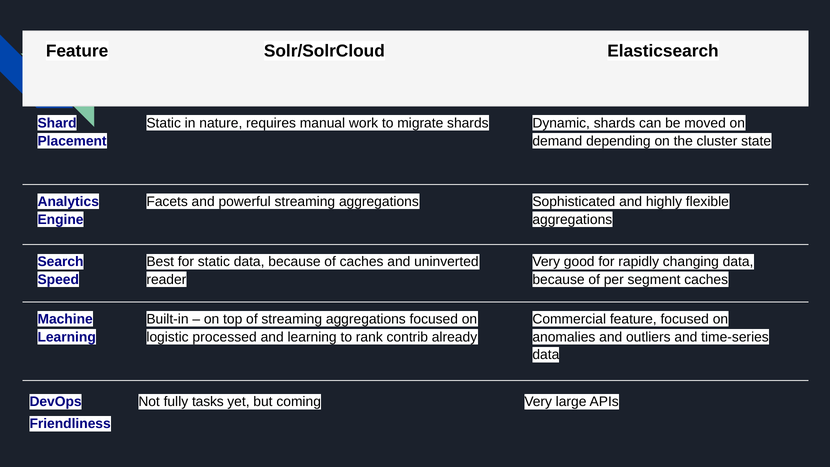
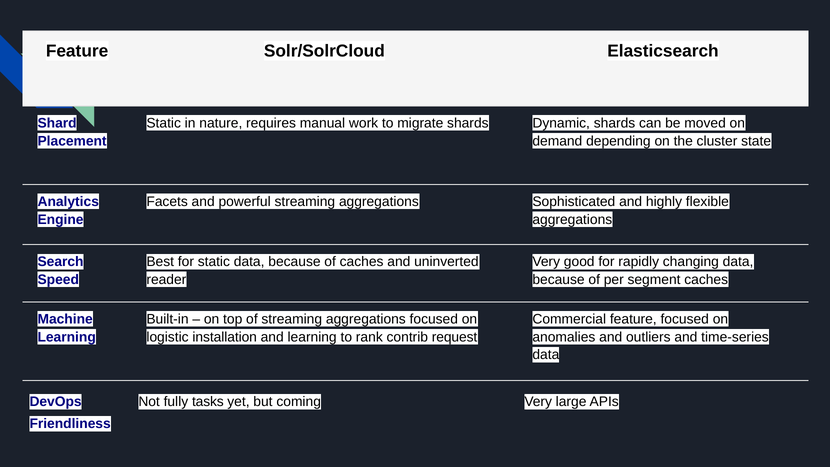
processed: processed -> installation (225, 337)
already: already -> request (455, 337)
